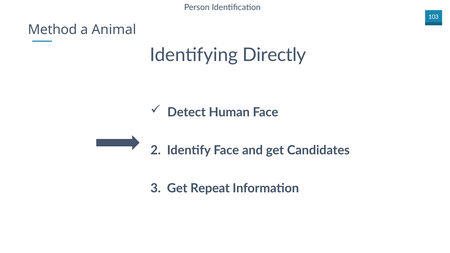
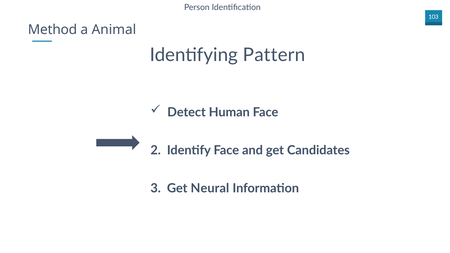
Directly: Directly -> Pattern (274, 55)
Repeat: Repeat -> Neural (210, 188)
